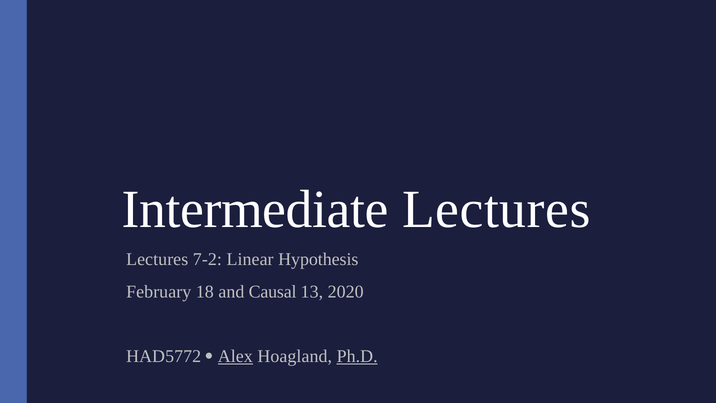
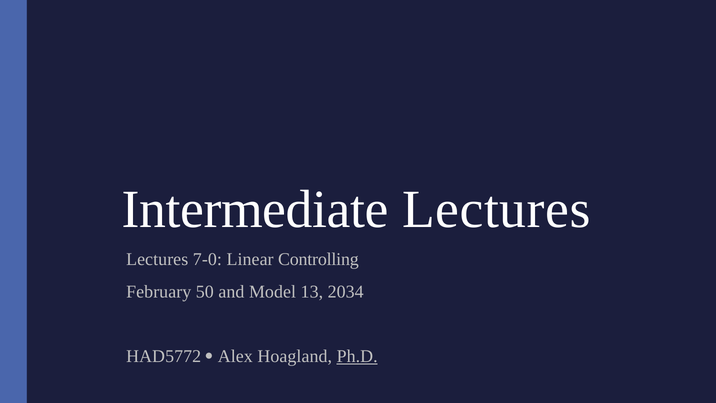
7-2: 7-2 -> 7-0 (207, 259)
Hypothesis: Hypothesis -> Controlling (318, 259)
18: 18 -> 50 (205, 292)
Causal: Causal -> Model (272, 292)
2020: 2020 -> 2034 (346, 292)
Alex underline: present -> none (235, 356)
